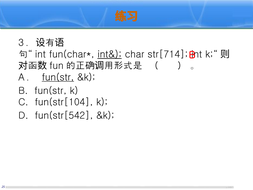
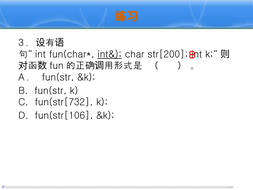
str[714: str[714 -> str[200 (168, 54)
fun(str underline: present -> none (58, 77)
fun(str[104: fun(str[104 -> fun(str[732 (64, 102)
fun(str[542: fun(str[542 -> fun(str[106 (64, 115)
